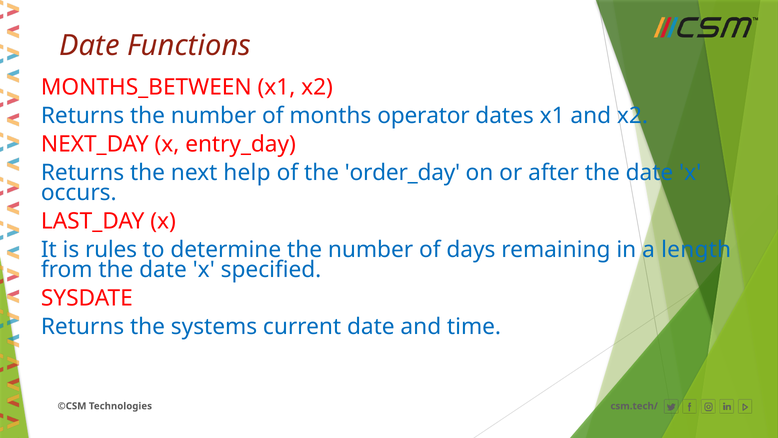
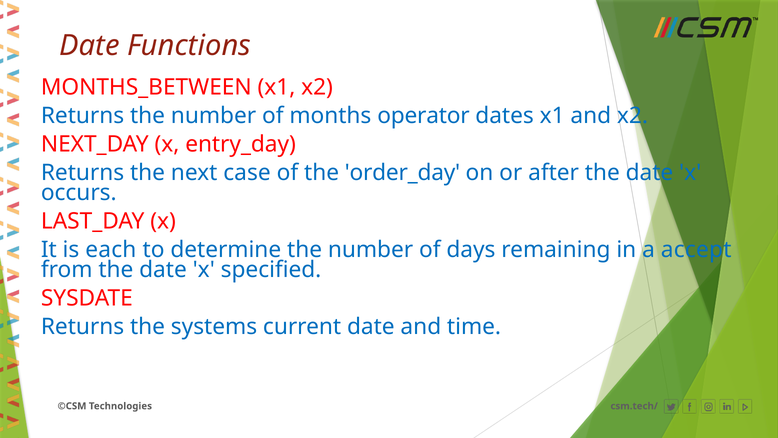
help: help -> case (247, 172)
rules: rules -> each (111, 249)
length: length -> accept (696, 249)
